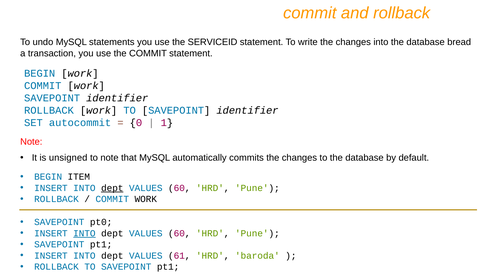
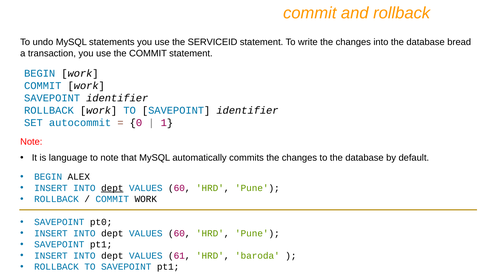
unsigned: unsigned -> language (68, 158)
ITEM: ITEM -> ALEX (79, 177)
INTO underline: present -> none (84, 233)
